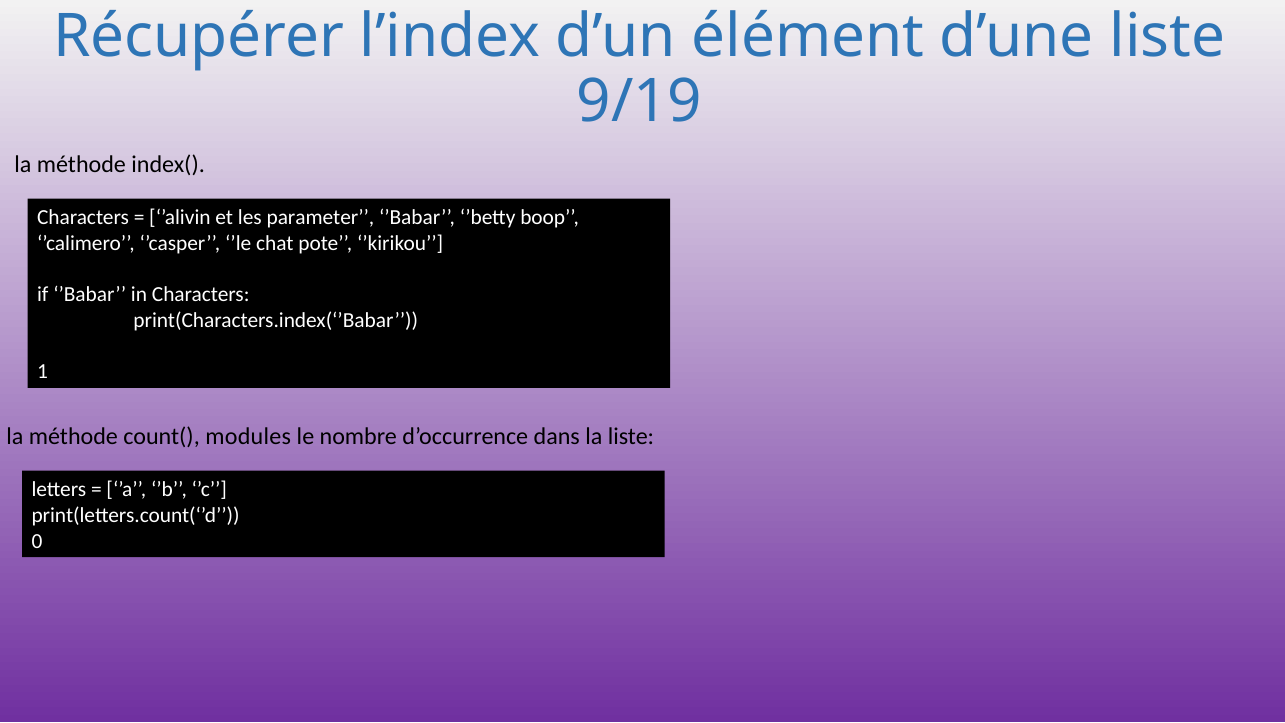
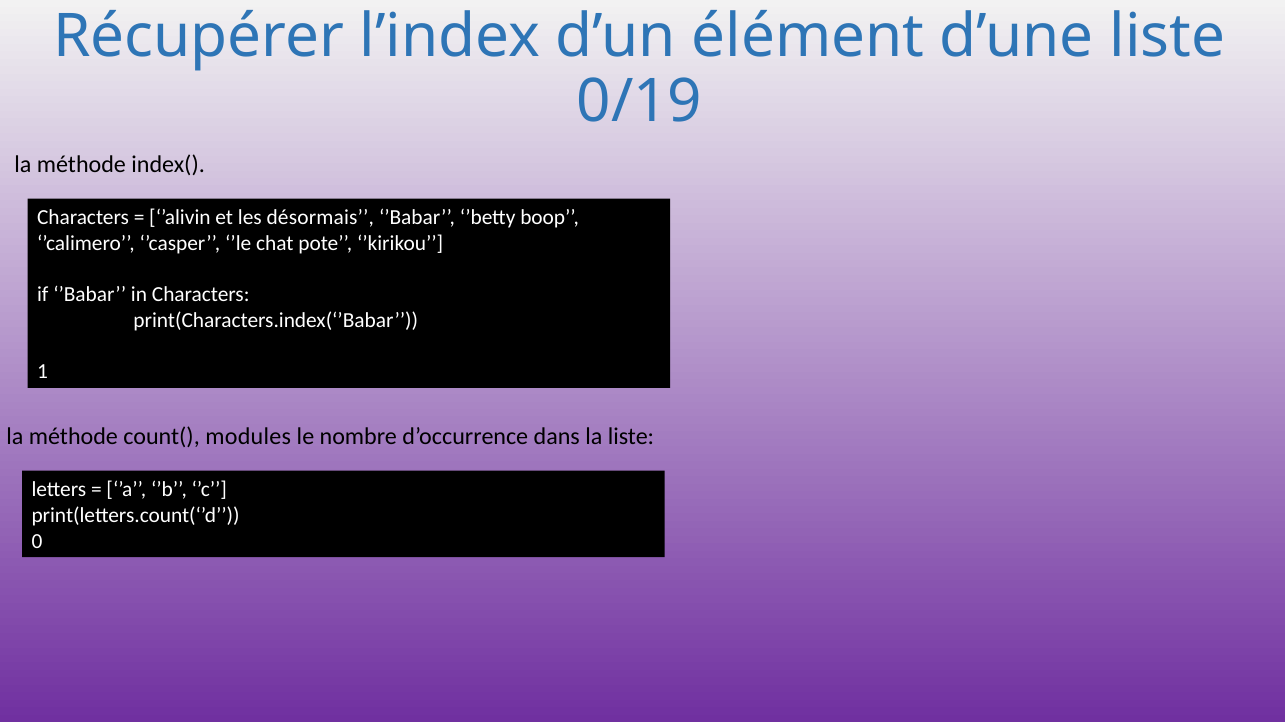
9/19: 9/19 -> 0/19 (639, 102)
parameter: parameter -> désormais (320, 218)
